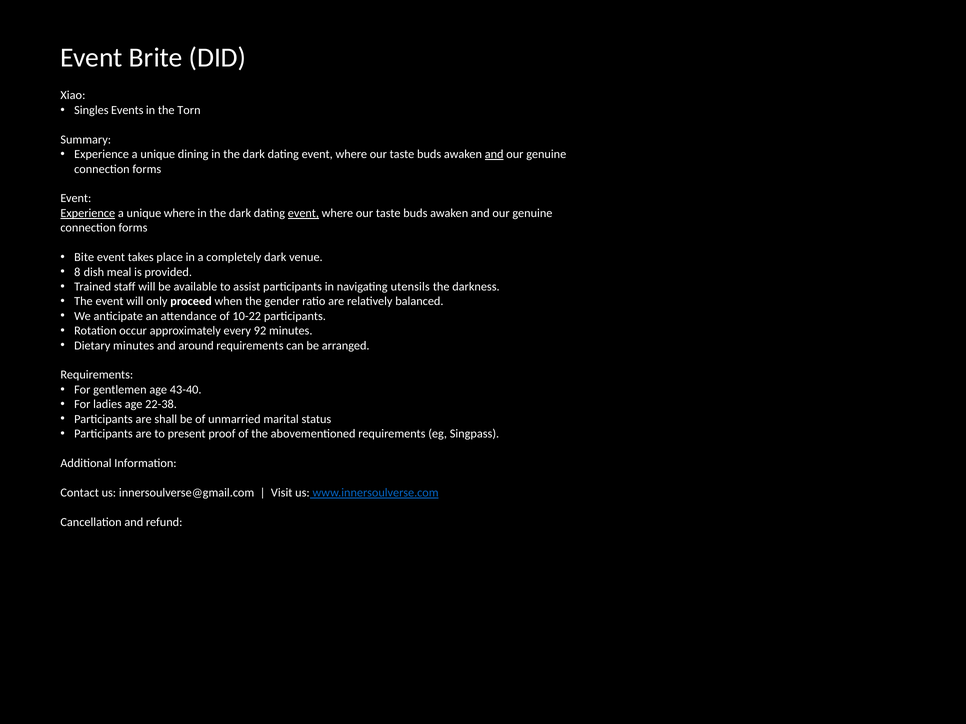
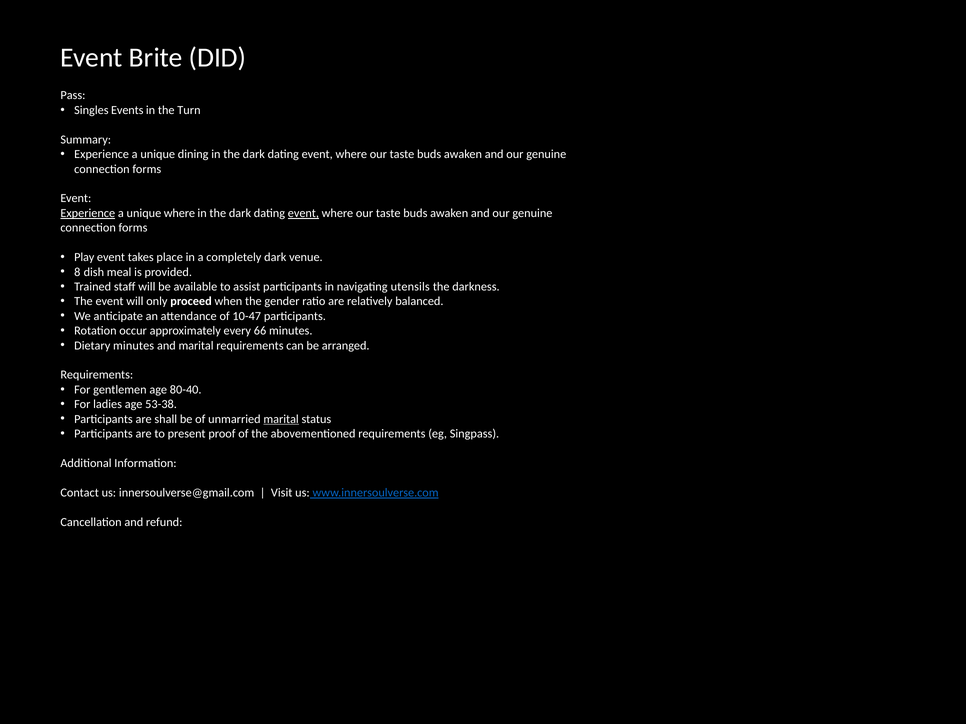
Xiao: Xiao -> Pass (73, 95)
Torn: Torn -> Turn (189, 110)
and underline: present -> none (494, 154)
Bite: Bite -> Play (84, 257)
10-22: 10-22 -> 10-47 (247, 316)
92: 92 -> 66 (260, 331)
and around: around -> marital (196, 346)
43-40: 43-40 -> 80-40 (186, 390)
22-38: 22-38 -> 53-38 (161, 405)
marital underline: none -> present (281, 419)
